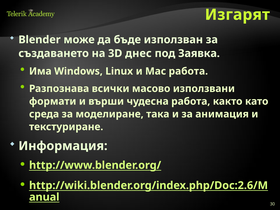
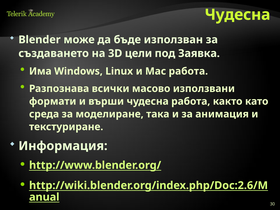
Изгарят: Изгарят -> Чудесна (238, 15)
днес: днес -> цели (139, 53)
